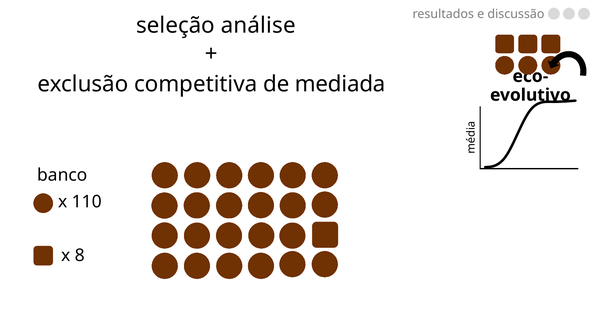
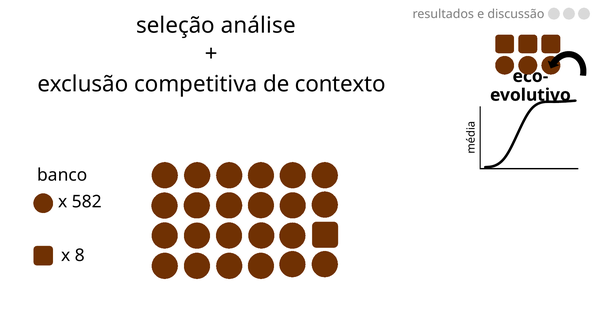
mediada: mediada -> contexto (340, 84)
110: 110 -> 582 (87, 202)
